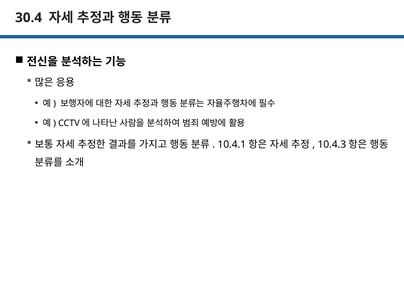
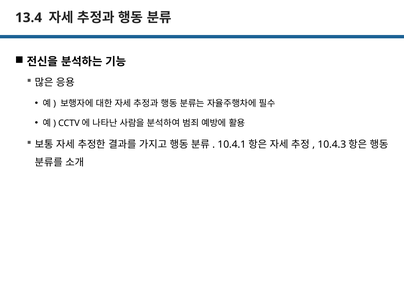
30.4: 30.4 -> 13.4 (29, 18)
